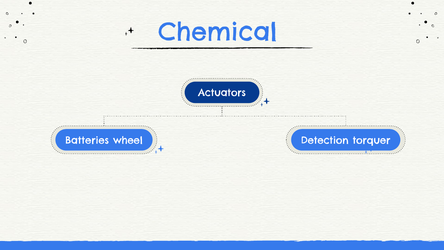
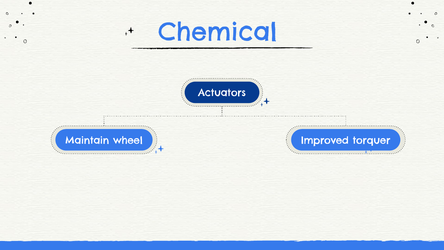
Batteries: Batteries -> Maintain (87, 140)
Detection: Detection -> Improved (325, 140)
